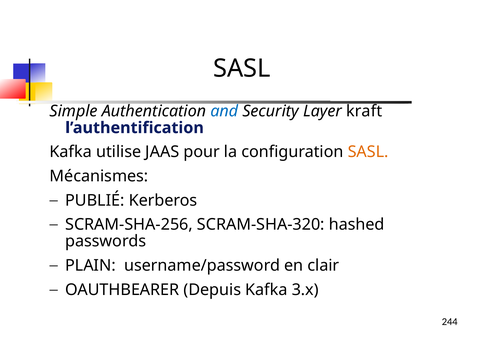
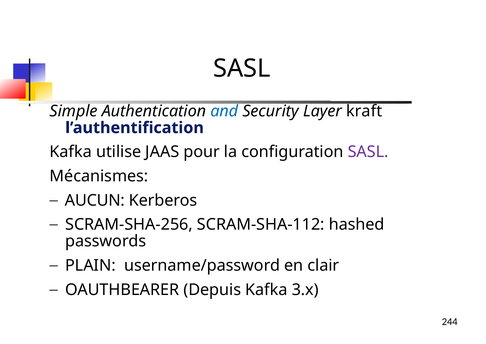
SASL colour: orange -> purple (368, 152)
PUBLIÉ: PUBLIÉ -> AUCUN (95, 200)
SCRAM-SHA-320: SCRAM-SHA-320 -> SCRAM-SHA-112 (261, 224)
